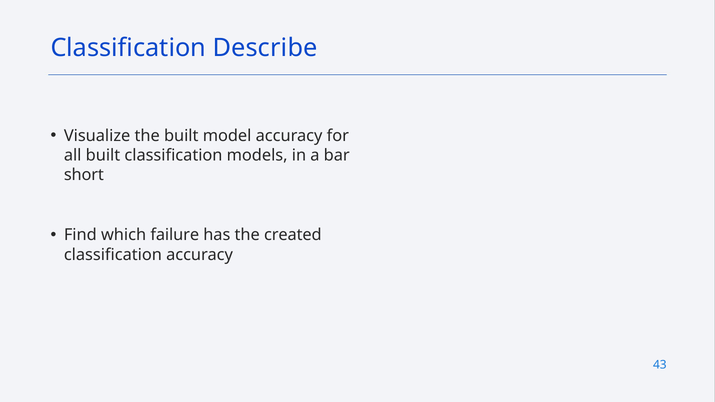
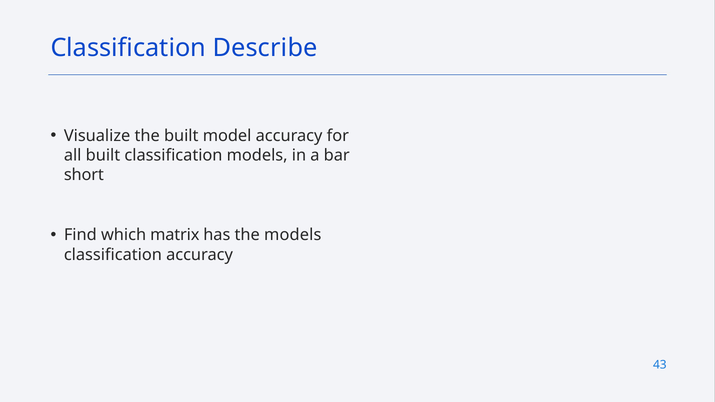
failure: failure -> matrix (175, 235)
the created: created -> models (293, 235)
